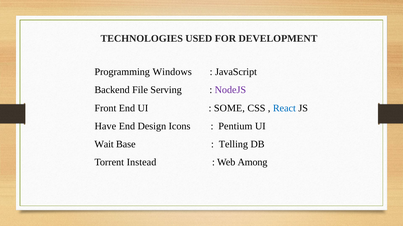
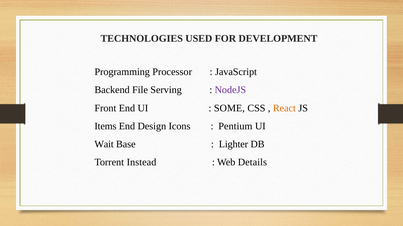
Windows: Windows -> Processor (172, 72)
React colour: blue -> orange (284, 108)
Have: Have -> Items (105, 126)
Telling: Telling -> Lighter (233, 145)
Among: Among -> Details (252, 163)
